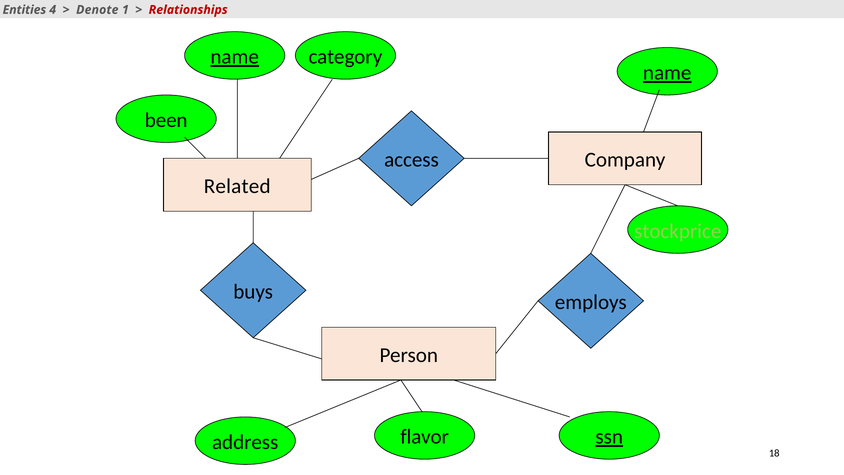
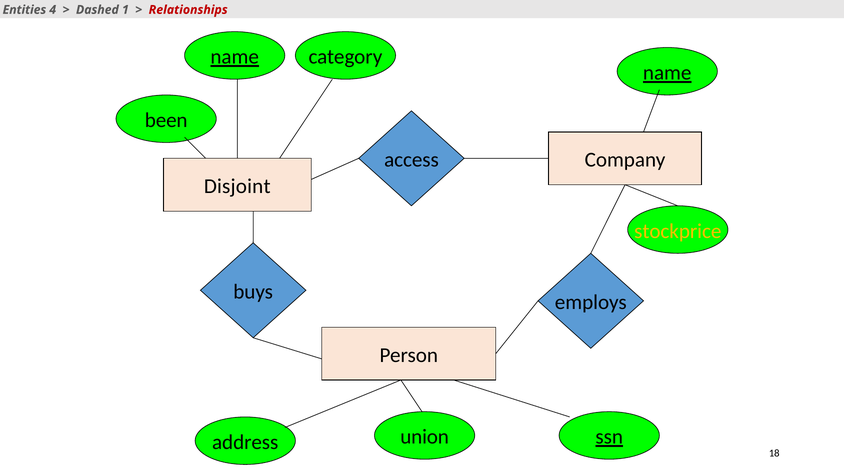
Denote: Denote -> Dashed (97, 10)
Related: Related -> Disjoint (237, 186)
stockprice colour: light green -> yellow (678, 231)
flavor: flavor -> union (425, 437)
